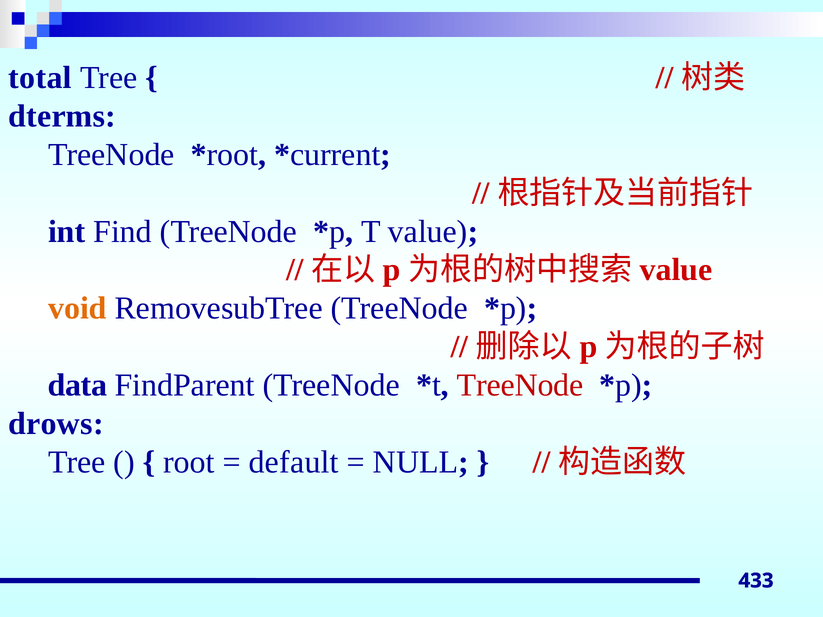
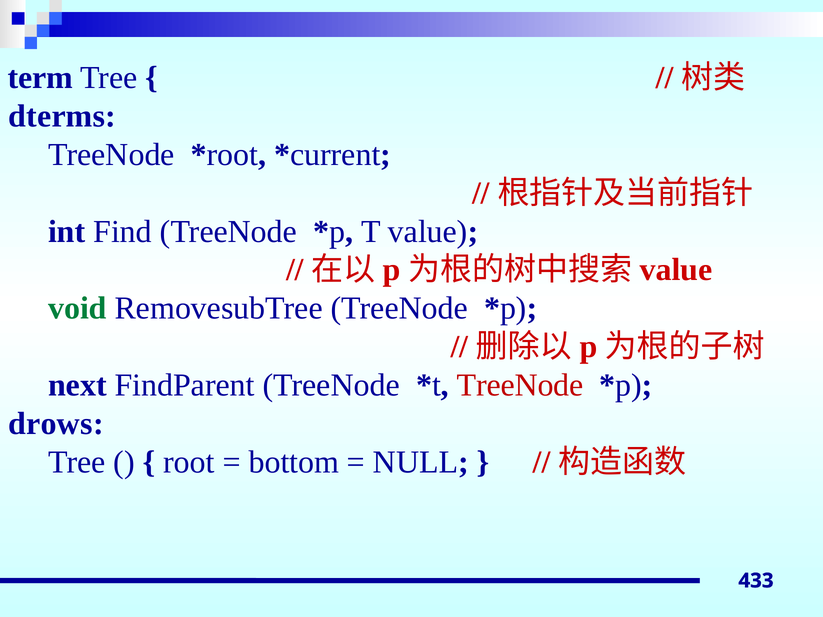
total: total -> term (40, 78)
void colour: orange -> green (77, 308)
data: data -> next (77, 385)
default: default -> bottom (294, 462)
